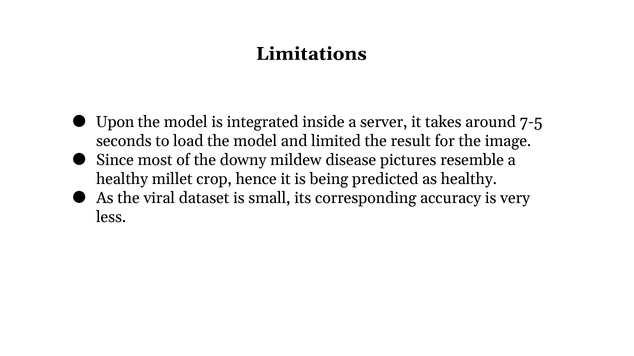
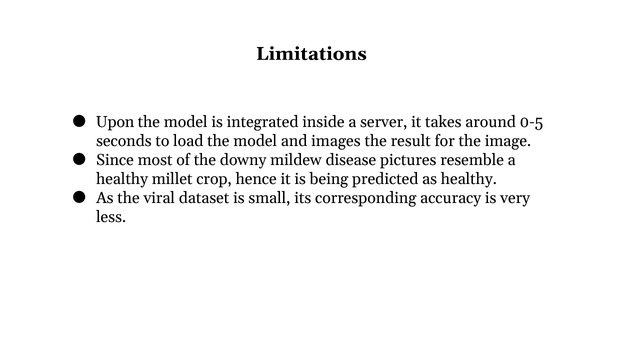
7-5: 7-5 -> 0-5 (531, 122)
limited: limited -> images (336, 141)
